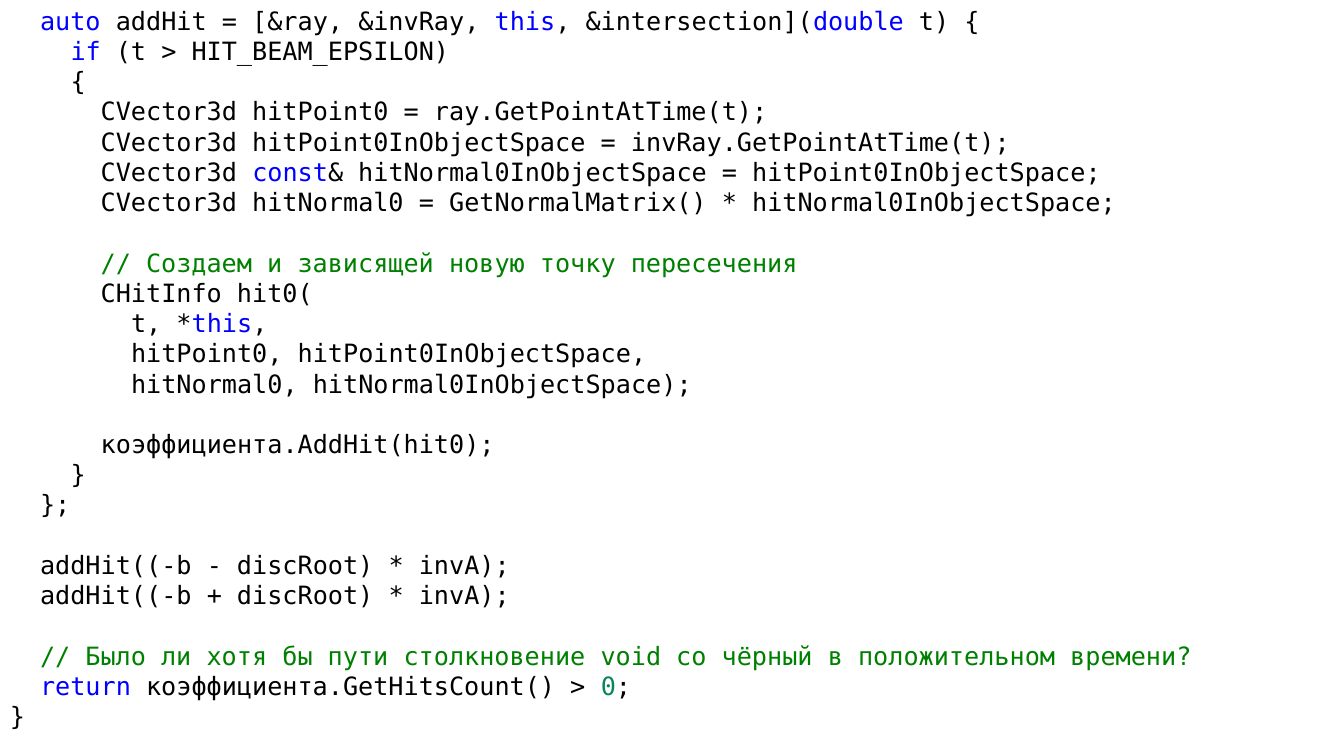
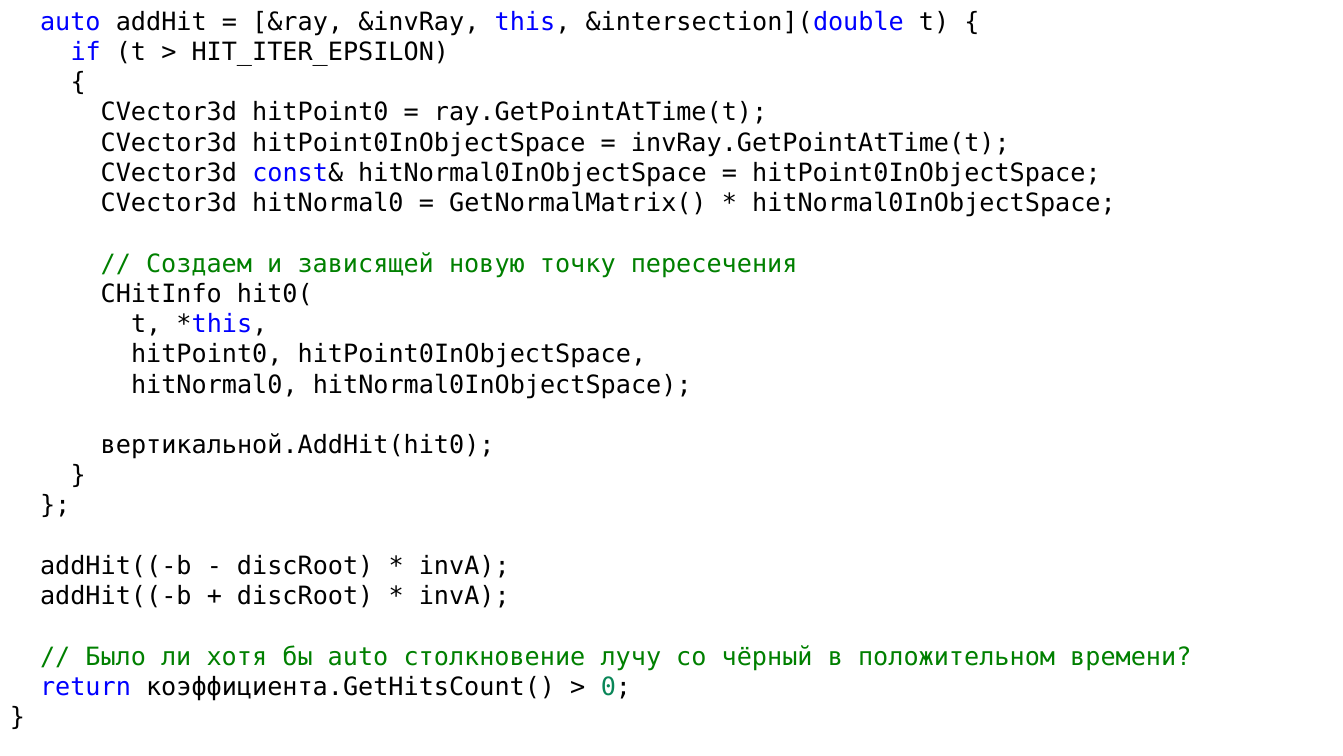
HIT_BEAM_EPSILON: HIT_BEAM_EPSILON -> HIT_ITER_EPSILON (320, 52)
коэффициента.AddHit(hit0: коэффициента.AddHit(hit0 -> вертикальной.AddHit(hit0 (298, 445)
бы пути: пути -> auto (358, 656)
void: void -> лучу (631, 656)
